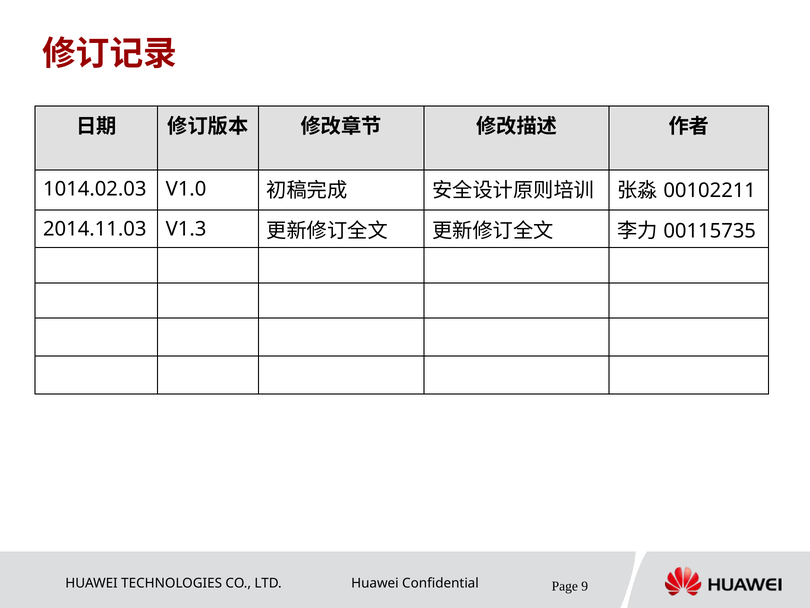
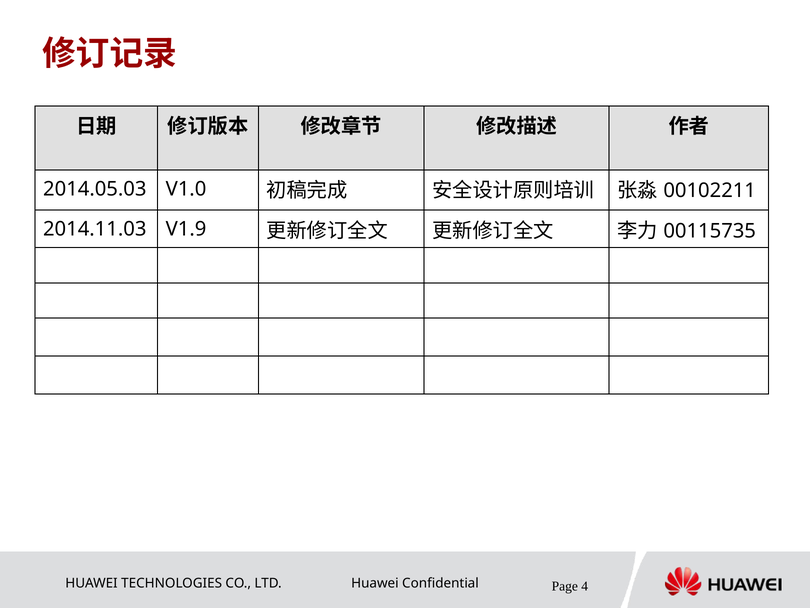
1014.02.03: 1014.02.03 -> 2014.05.03 (95, 189)
V1.3: V1.3 -> V1.9 (186, 229)
9: 9 -> 4 (585, 586)
